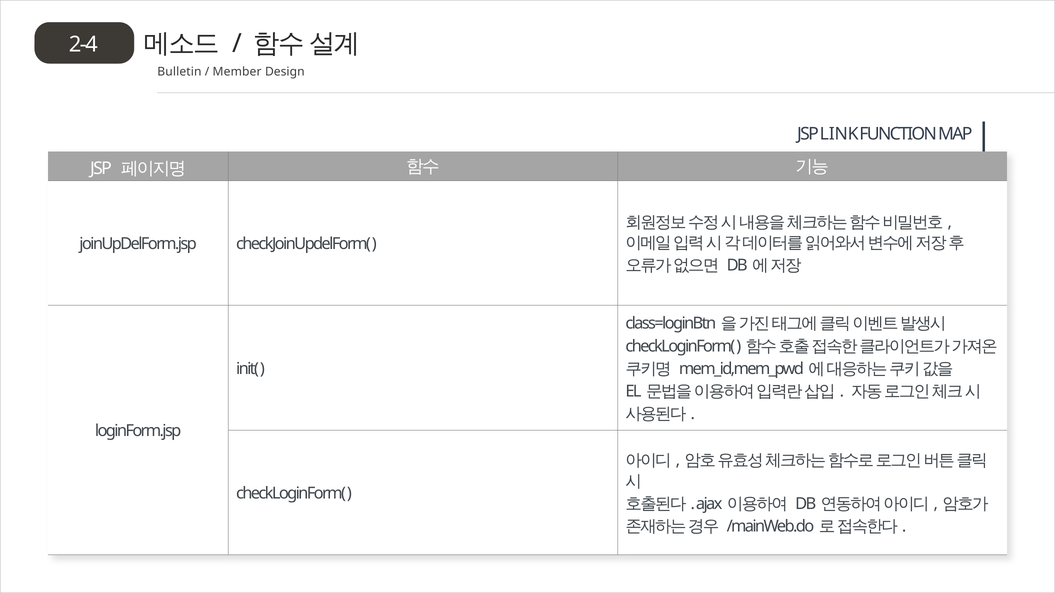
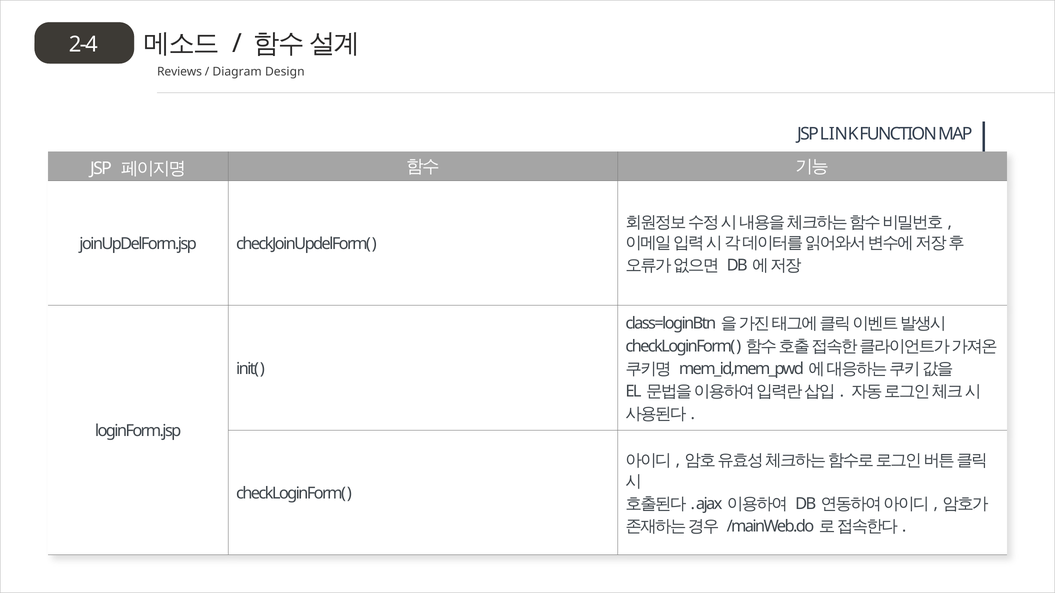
Bulletin: Bulletin -> Reviews (180, 72)
Member: Member -> Diagram (237, 72)
